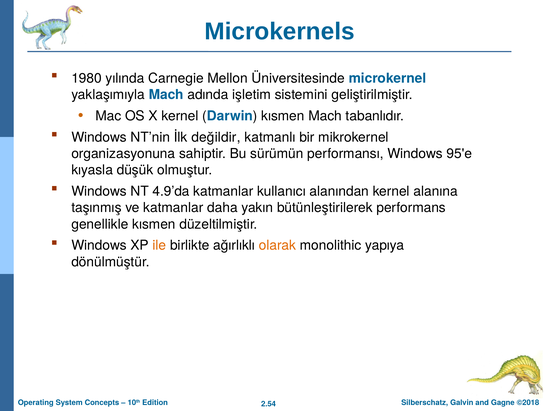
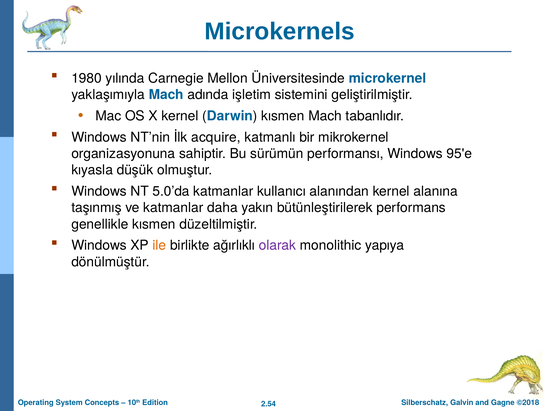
değildir: değildir -> acquire (216, 137)
4.9’da: 4.9’da -> 5.0’da (171, 191)
olarak colour: orange -> purple (277, 245)
